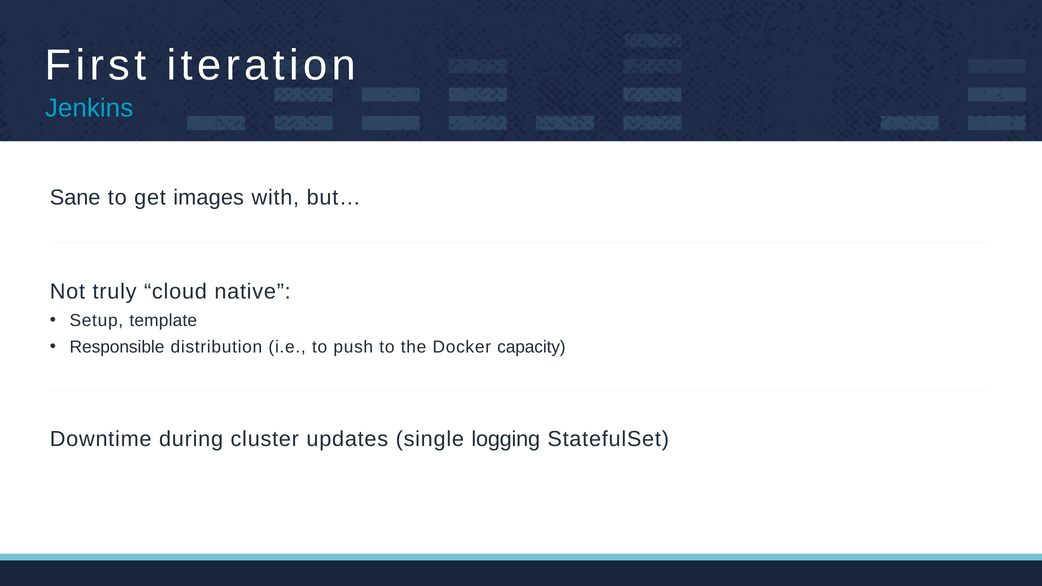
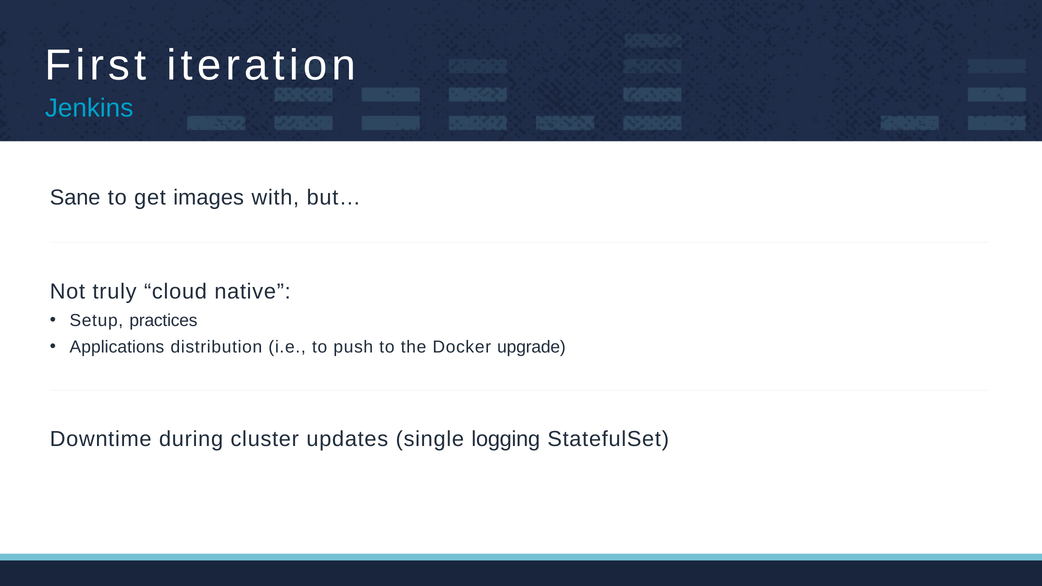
template: template -> practices (163, 320)
Responsible: Responsible -> Applications (117, 347)
capacity: capacity -> upgrade (531, 347)
